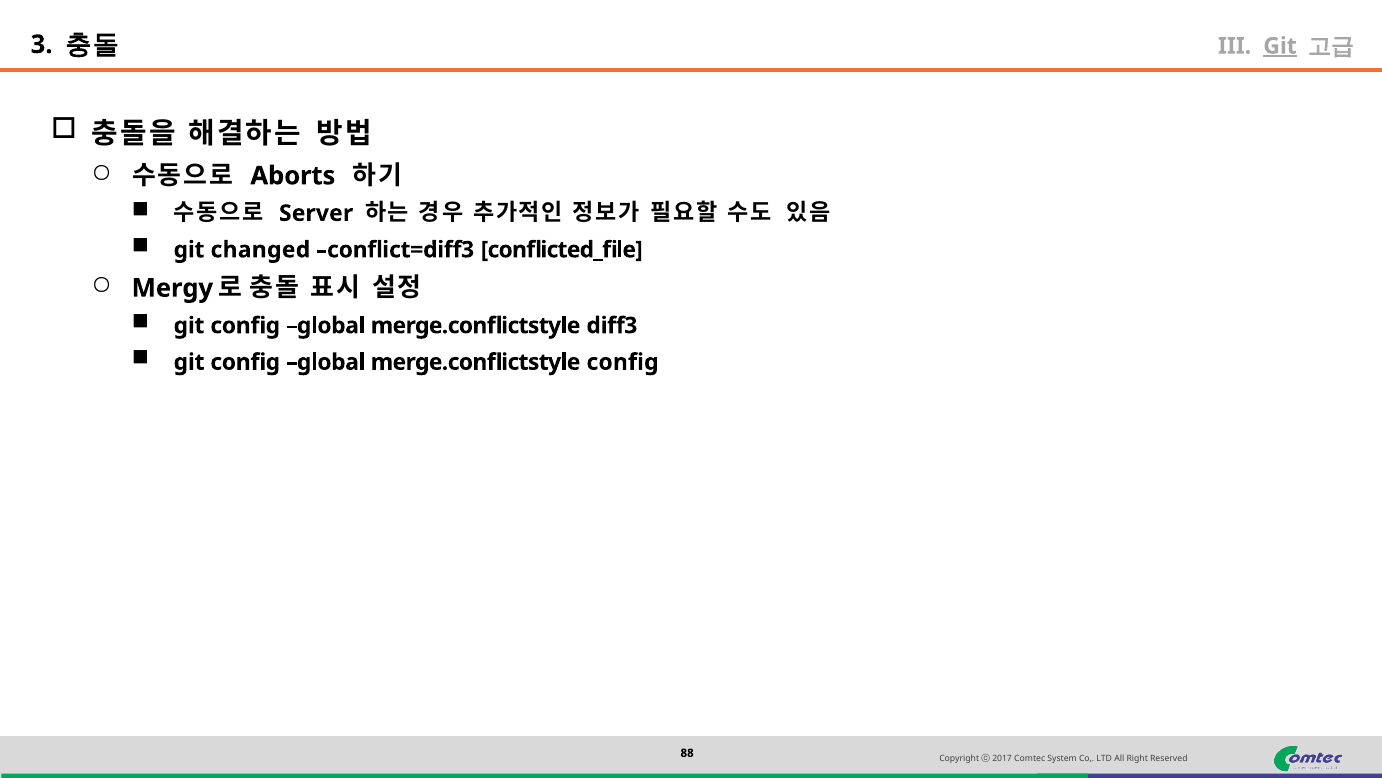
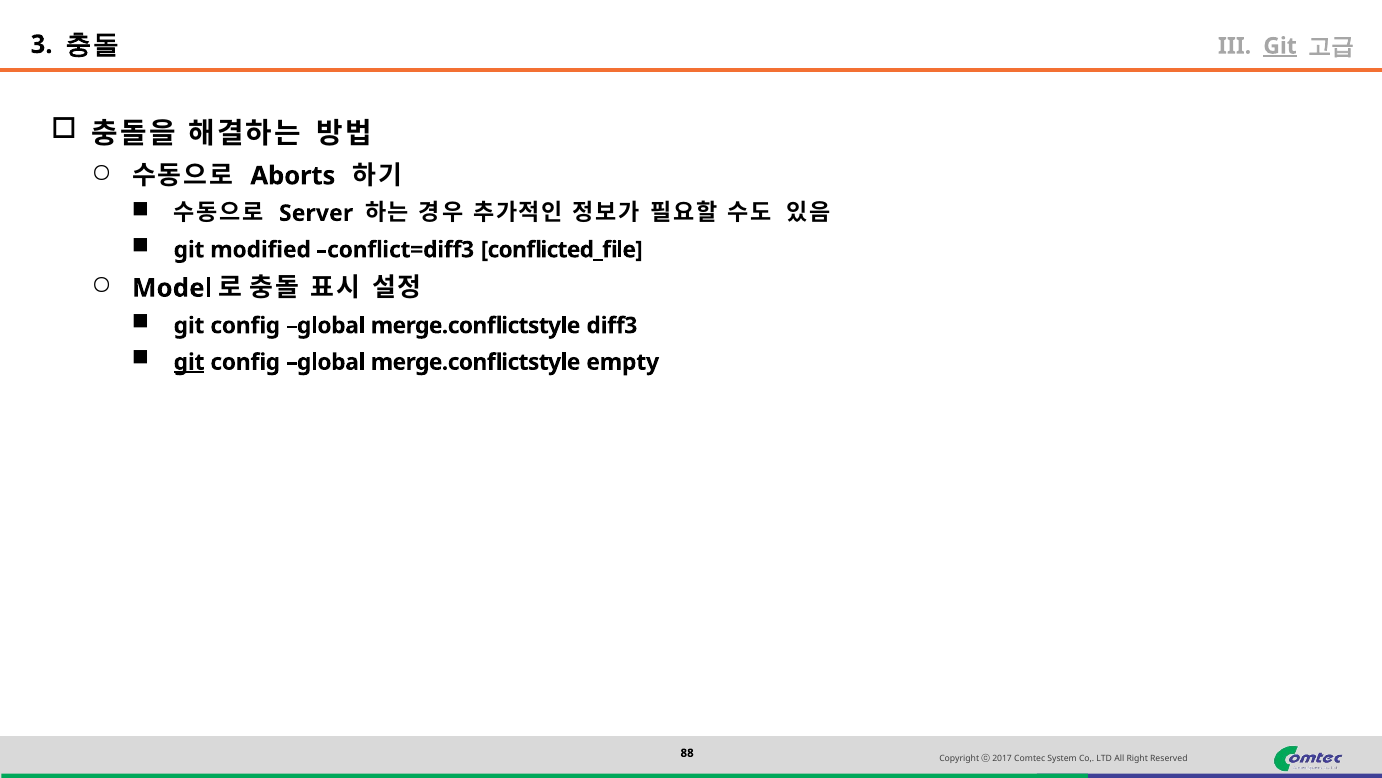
changed: changed -> modified (261, 250)
Mergy: Mergy -> Model (172, 288)
git underline: none -> present (189, 362)
merge.conflictstyle config: config -> empty (623, 362)
